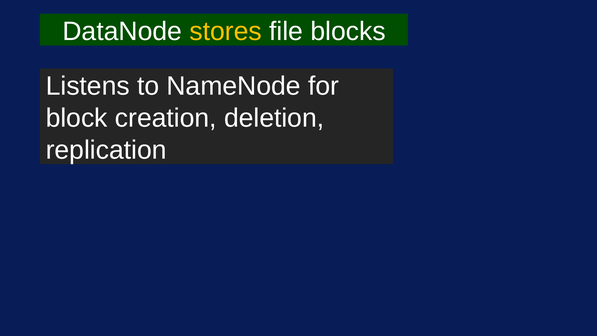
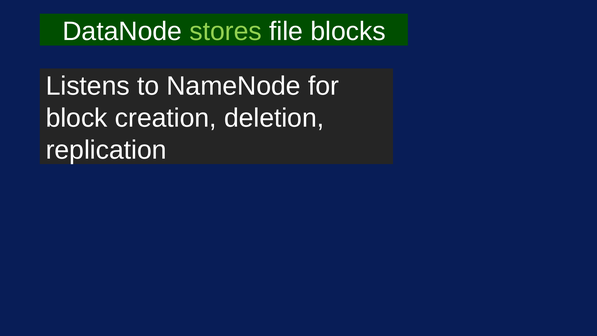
stores colour: yellow -> light green (226, 31)
